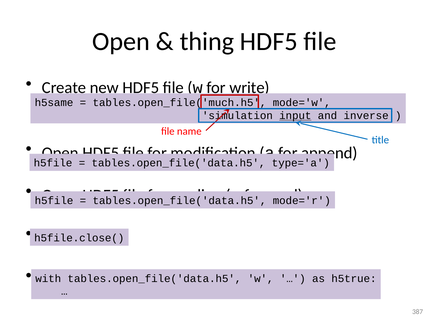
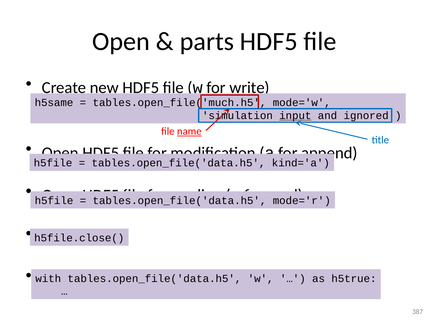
thing: thing -> parts (207, 42)
inverse: inverse -> ignored (373, 115)
name underline: none -> present (189, 131)
type='a: type='a -> kind='a (301, 163)
